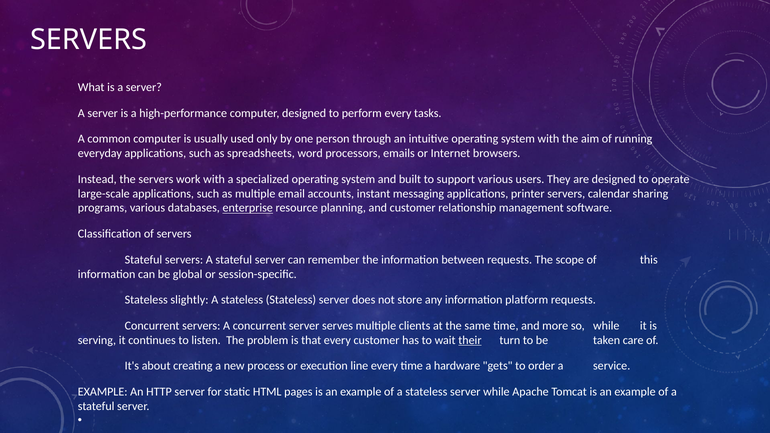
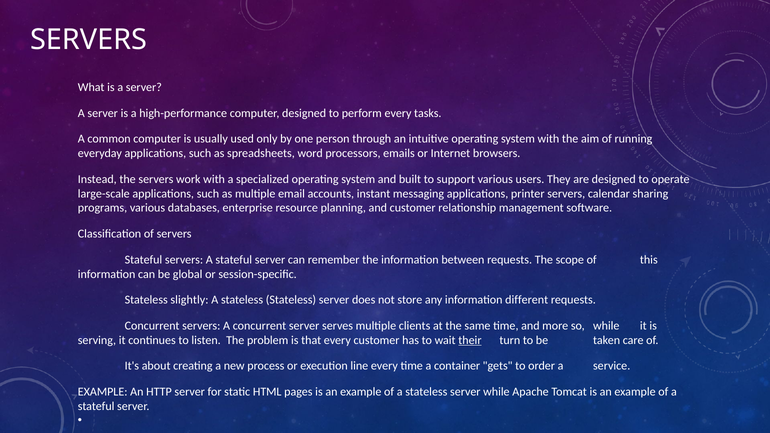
enterprise underline: present -> none (248, 208)
platform: platform -> different (527, 300)
hardware: hardware -> container (457, 366)
